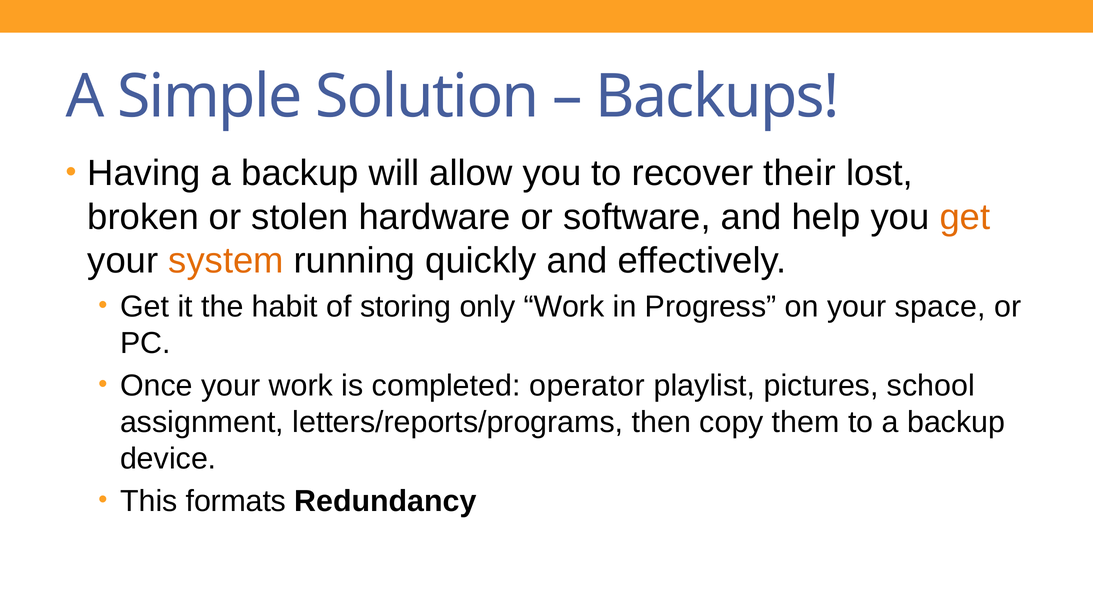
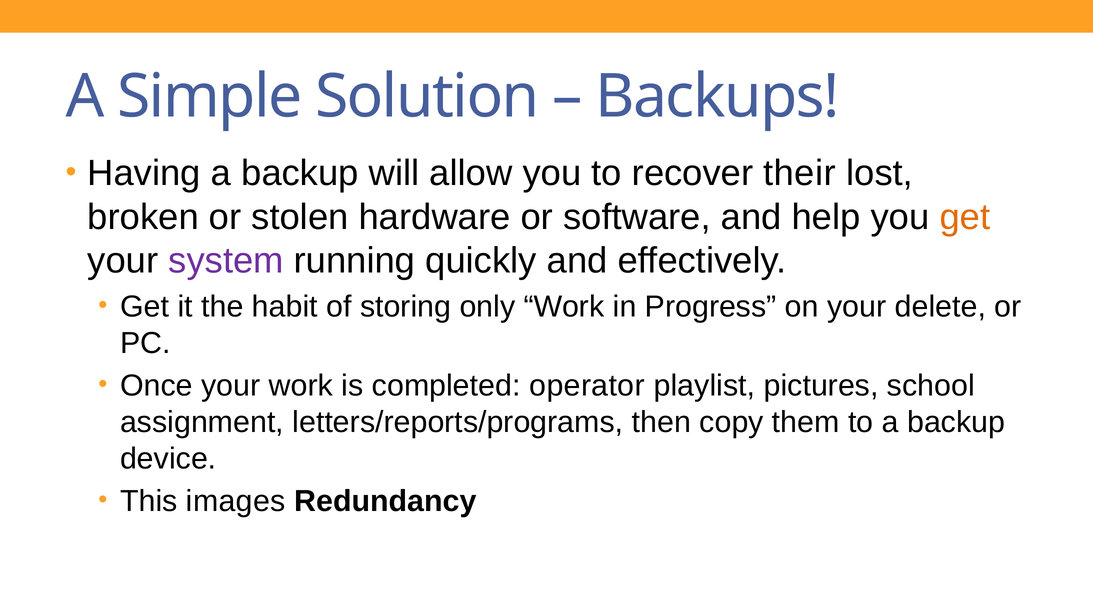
system colour: orange -> purple (226, 261)
space: space -> delete (940, 307)
formats: formats -> images (236, 501)
